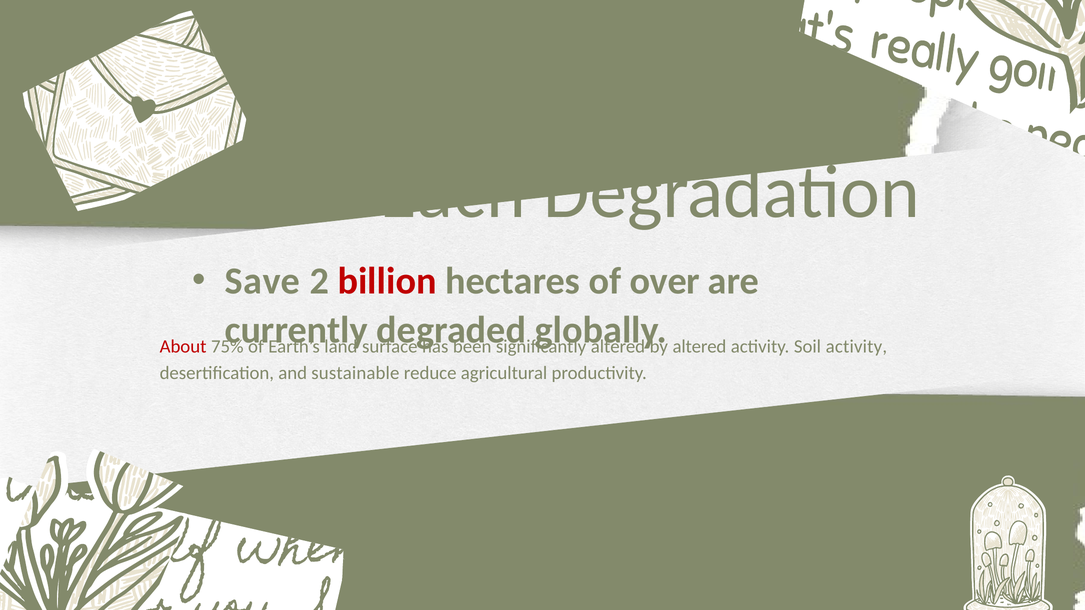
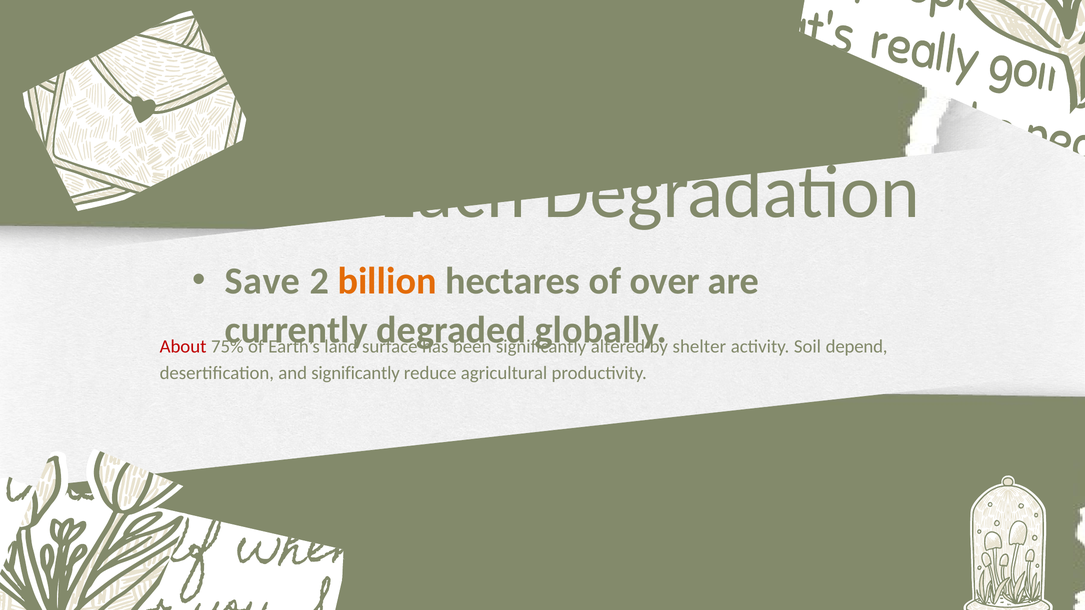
billion colour: red -> orange (387, 281)
altered: altered -> shelter (699, 347)
Soil activity: activity -> depend (857, 347)
and sustainable: sustainable -> significantly (356, 373)
